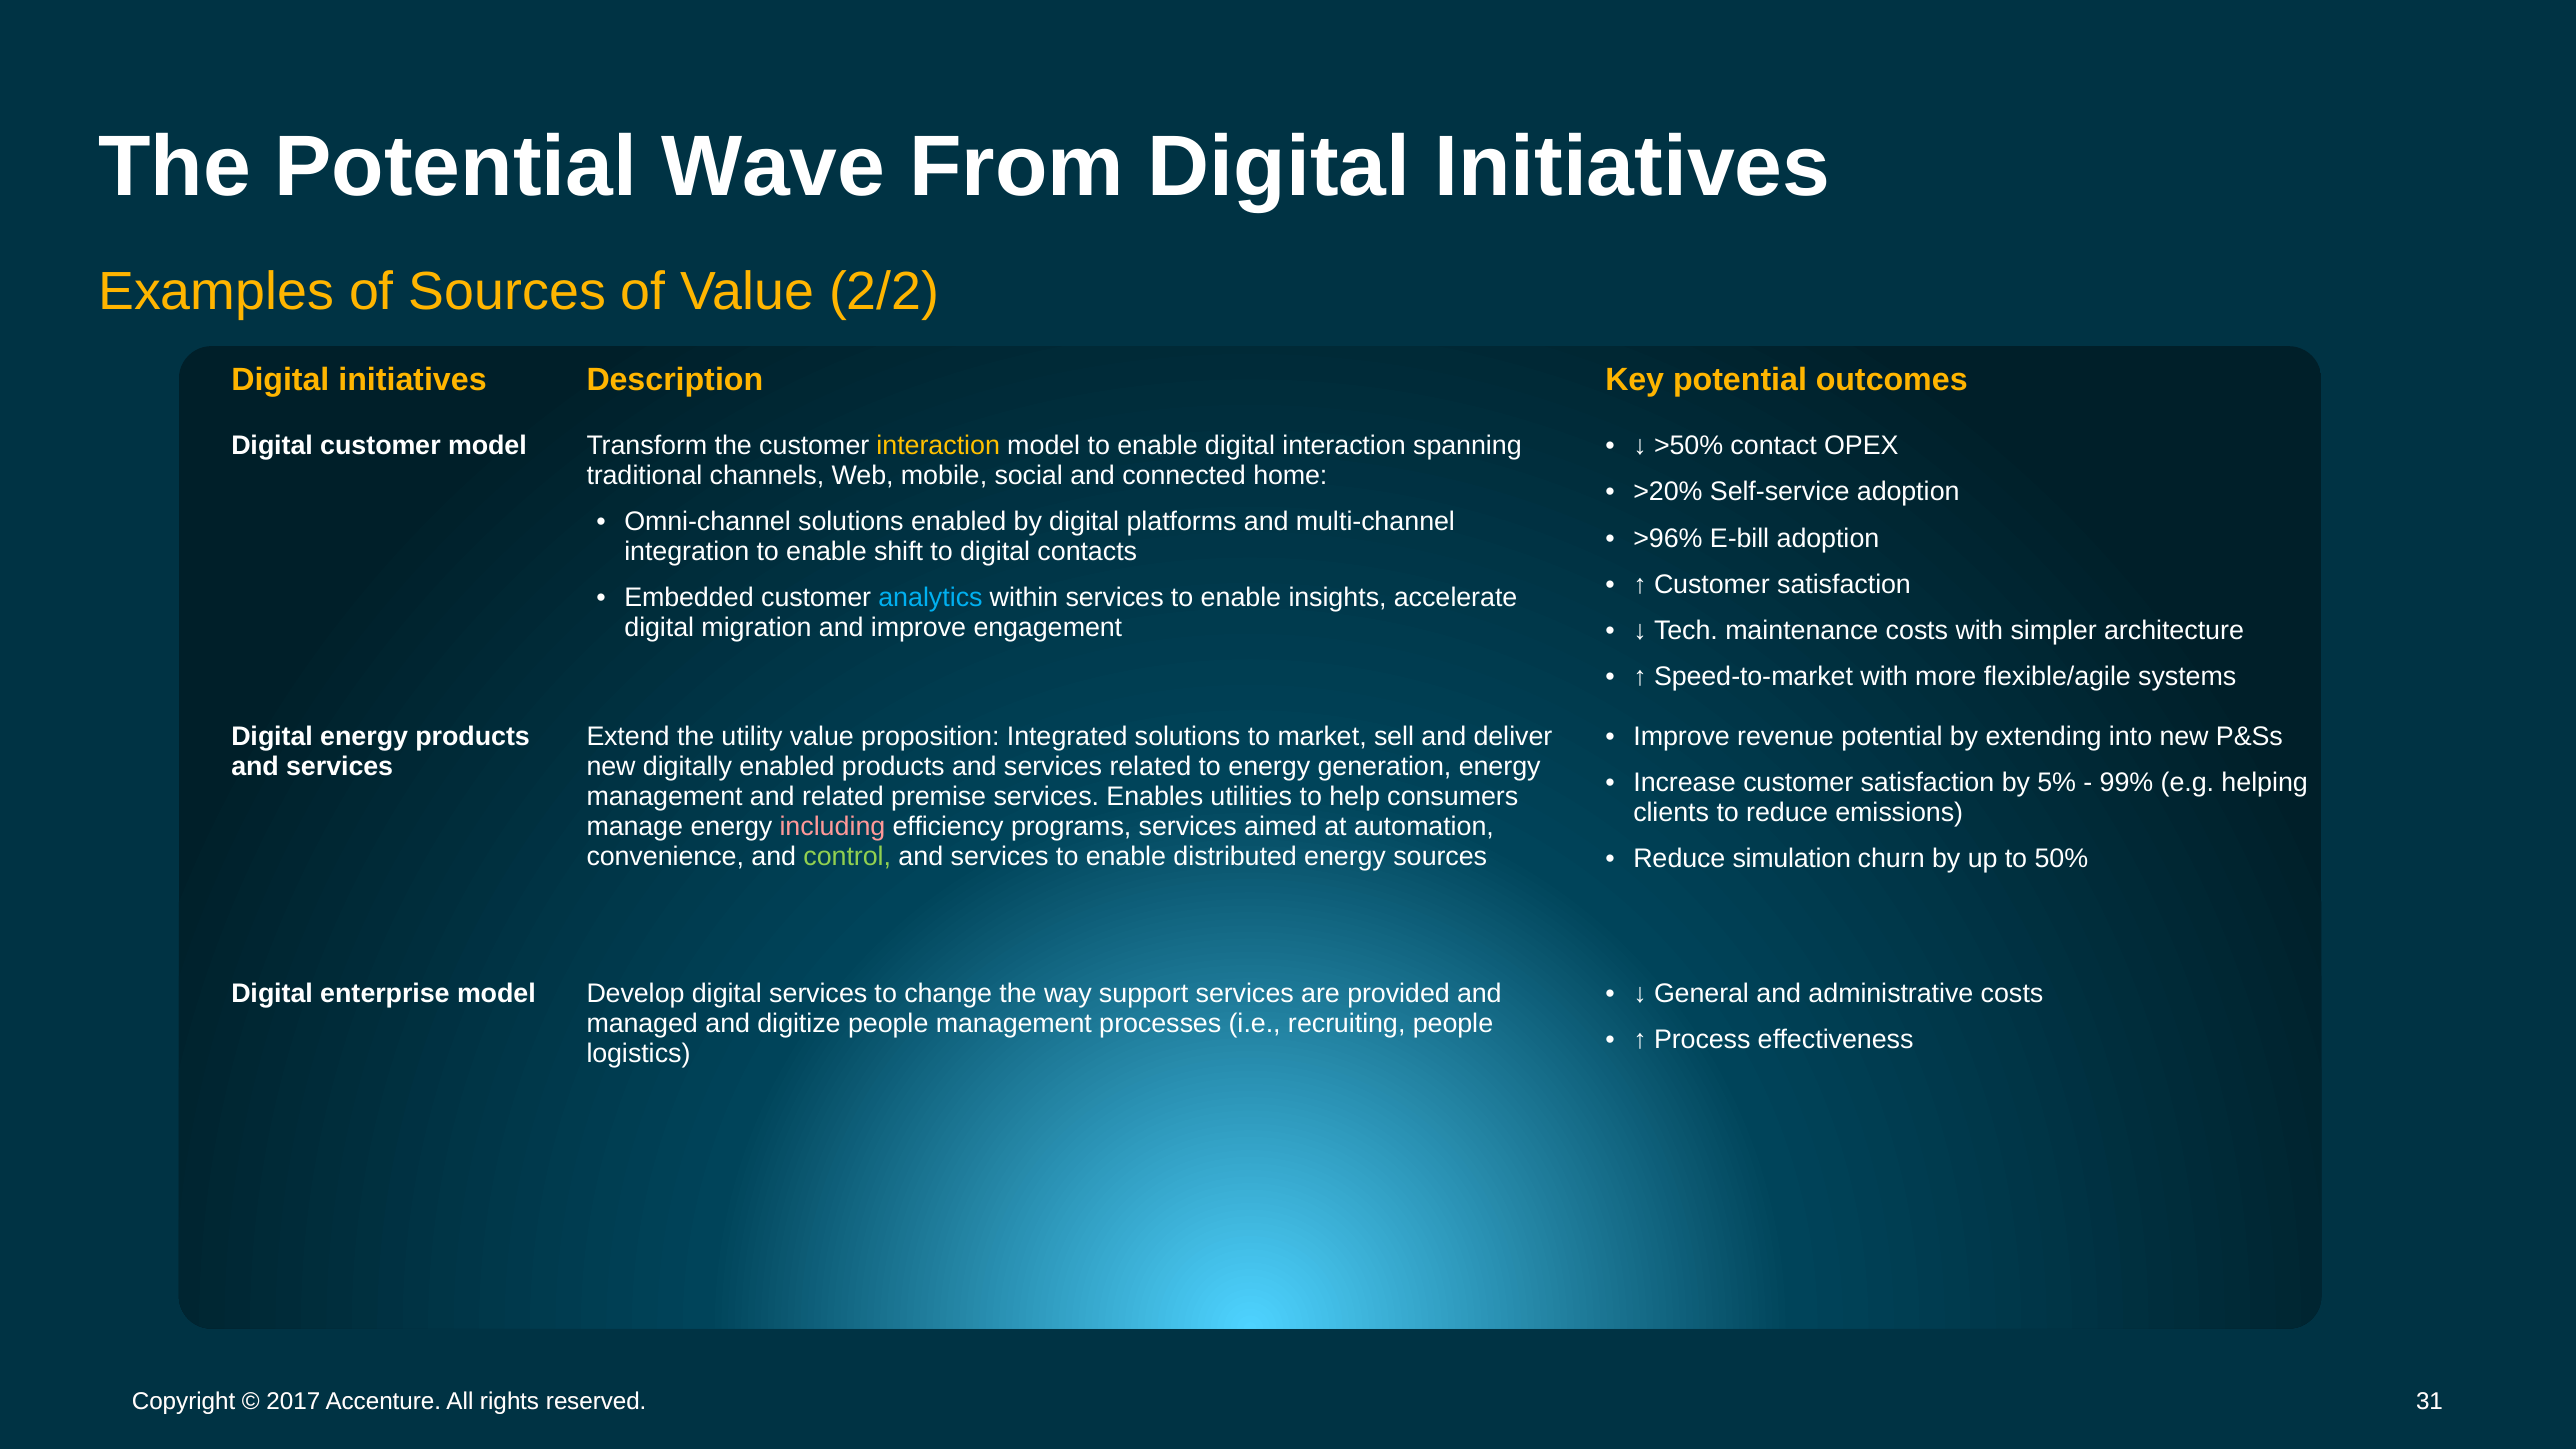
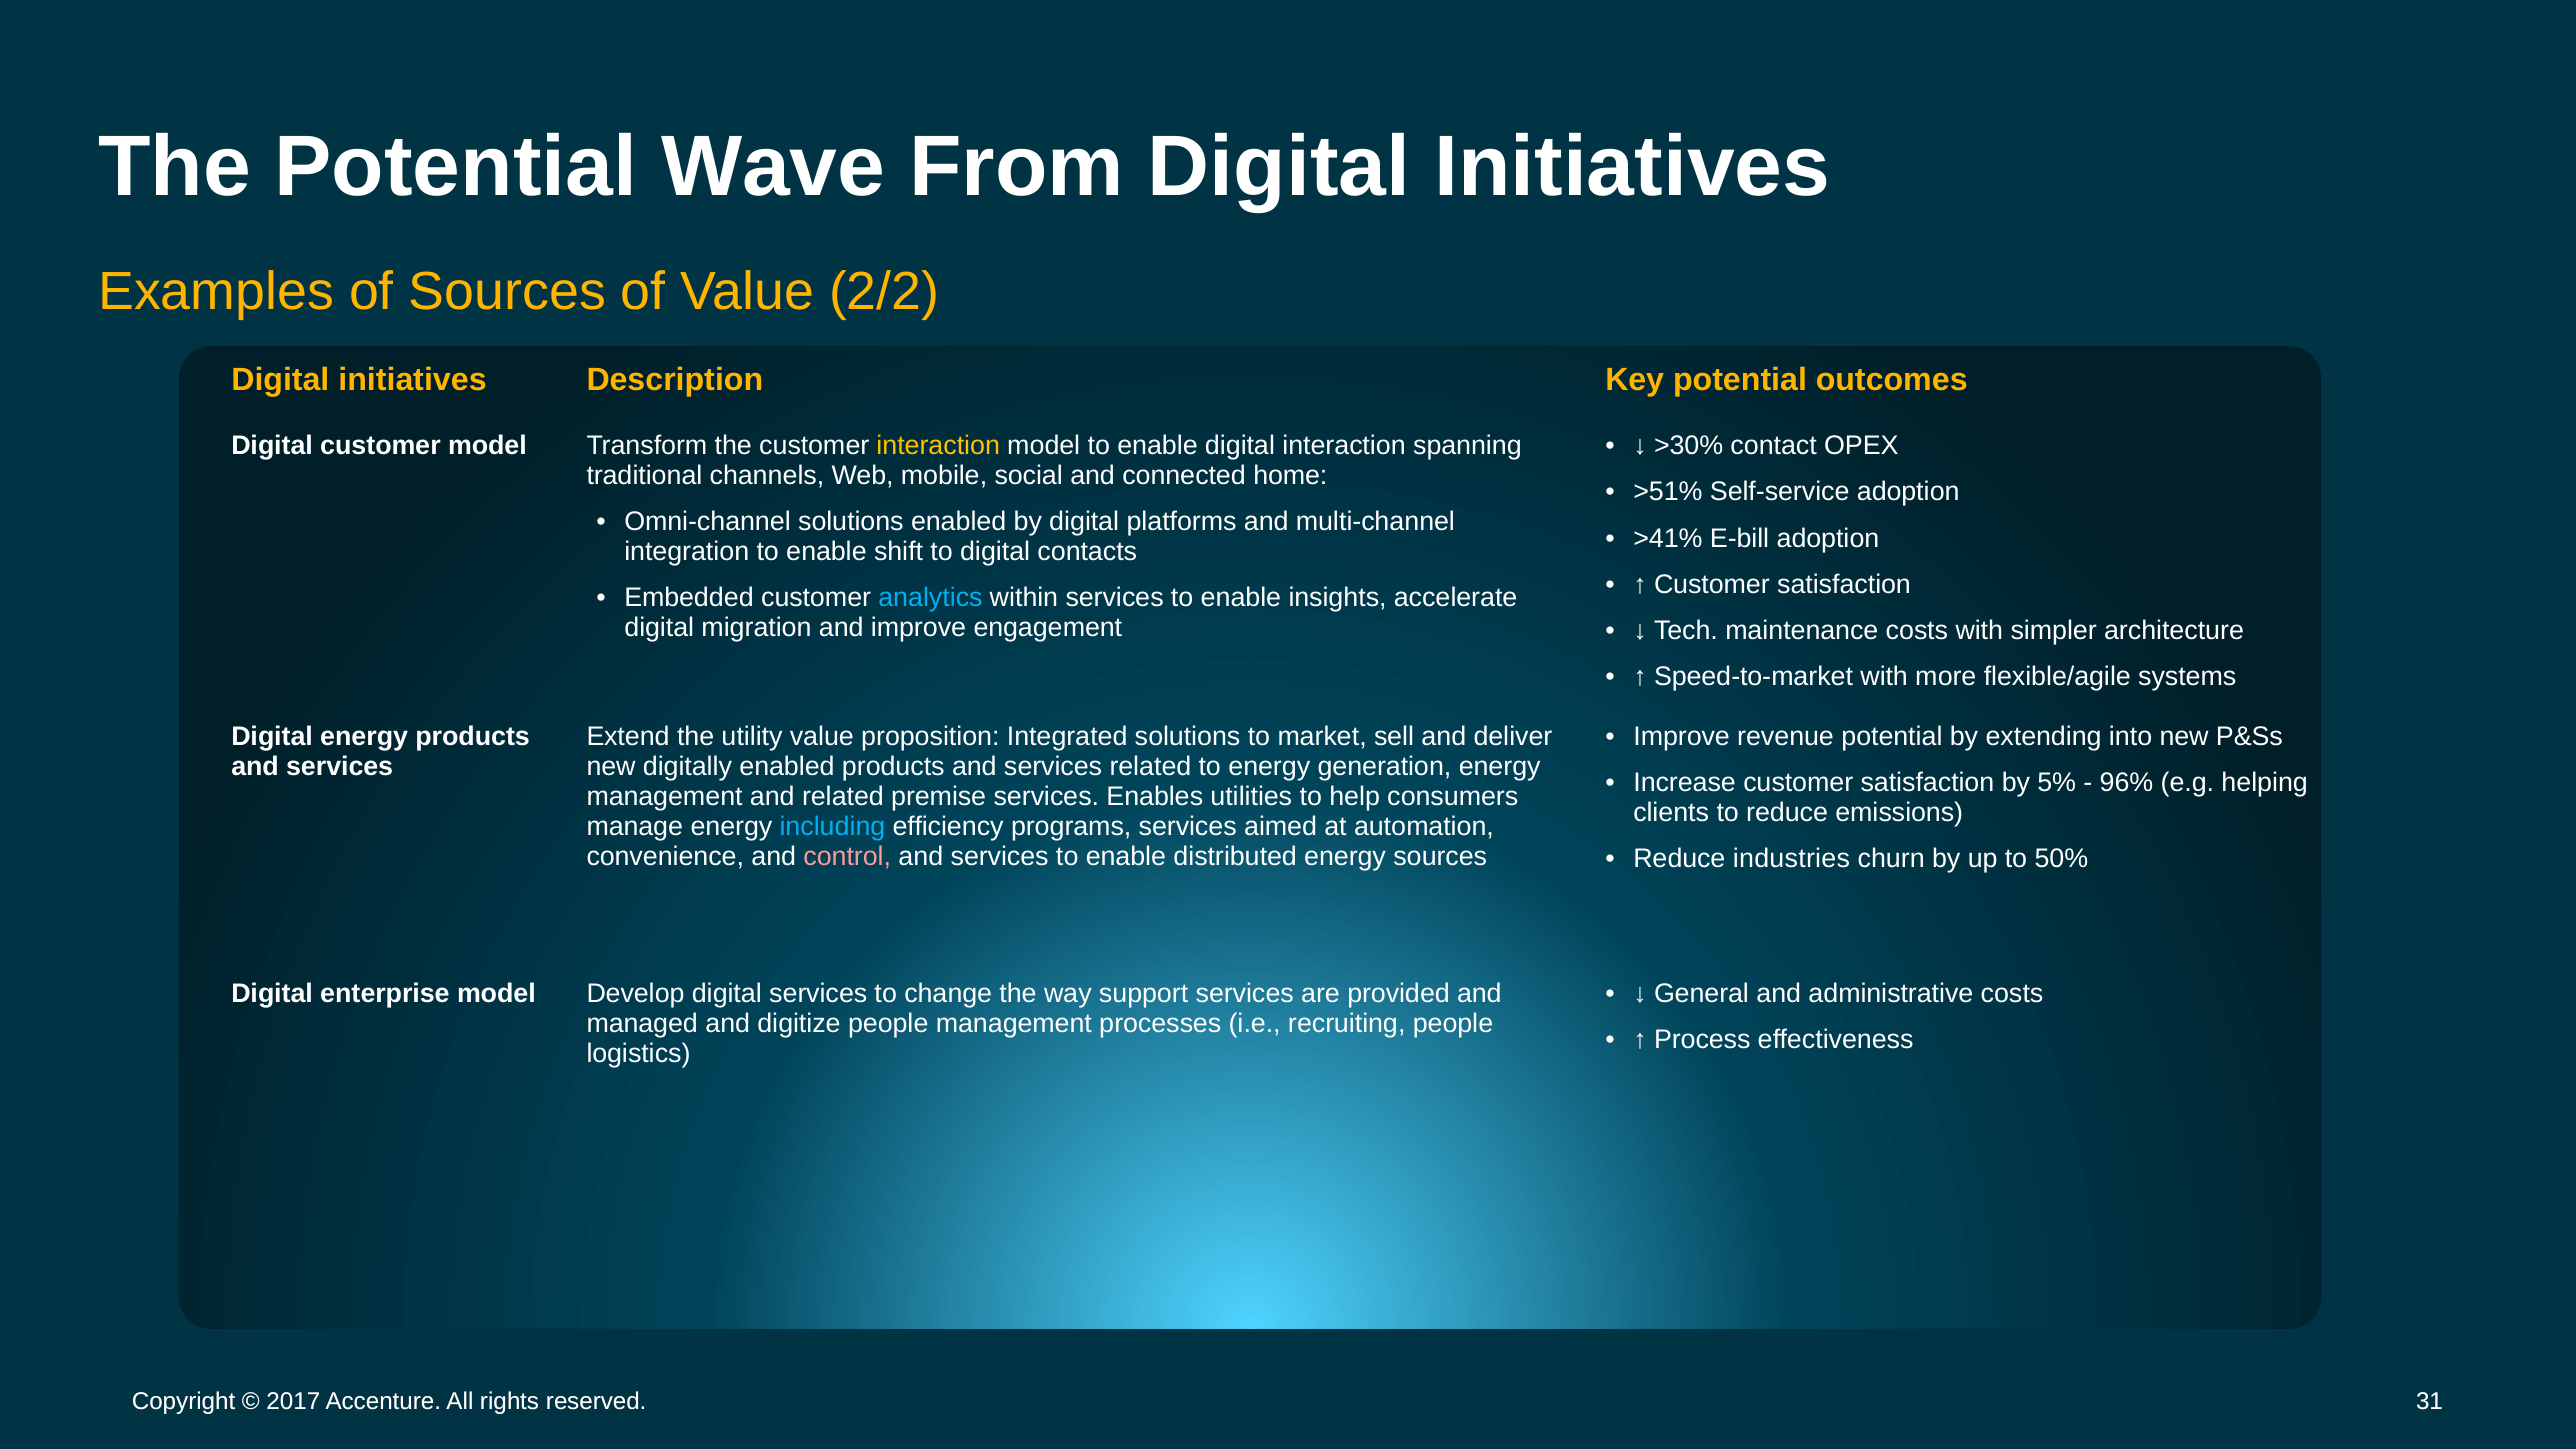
>50%: >50% -> >30% (1689, 446)
>20%: >20% -> >51% (1668, 492)
>96%: >96% -> >41% (1668, 538)
99%: 99% -> 96% (2127, 783)
including colour: pink -> light blue (832, 827)
control colour: light green -> pink (847, 857)
simulation: simulation -> industries (1791, 859)
